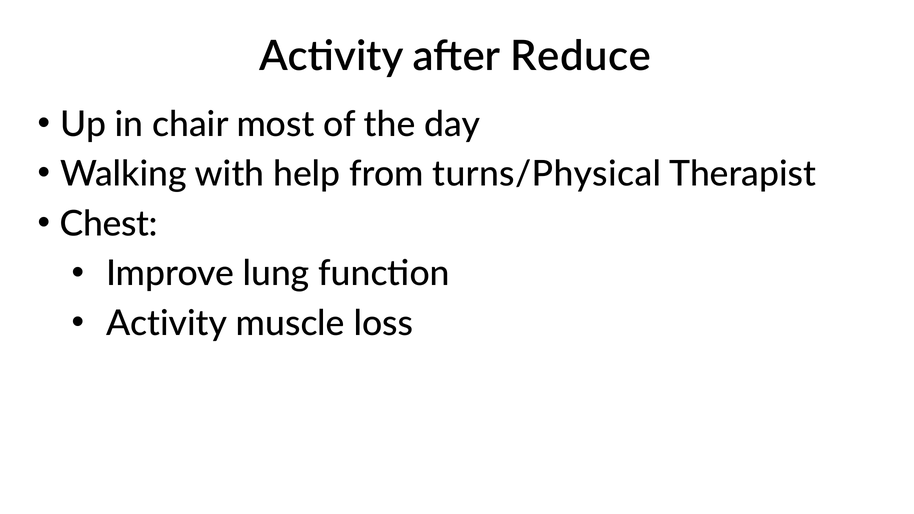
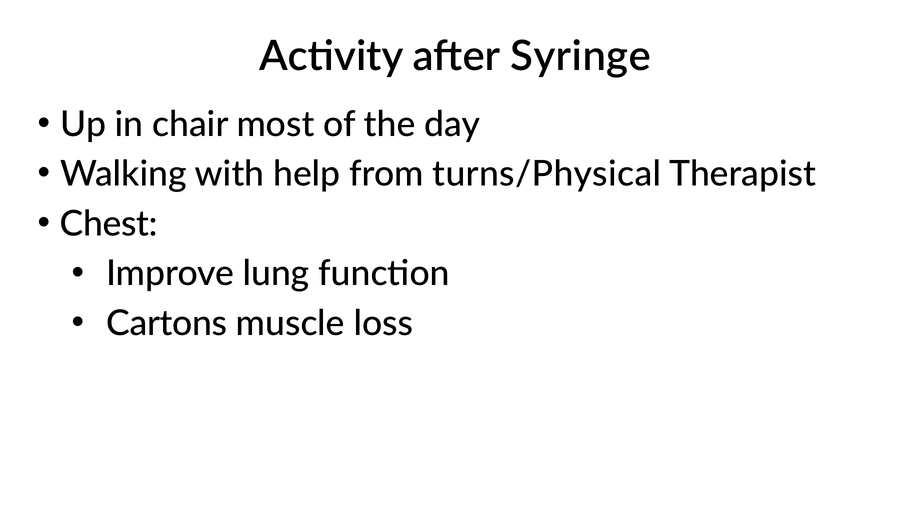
Reduce: Reduce -> Syringe (581, 57)
Activity: Activity -> Cartons (167, 324)
